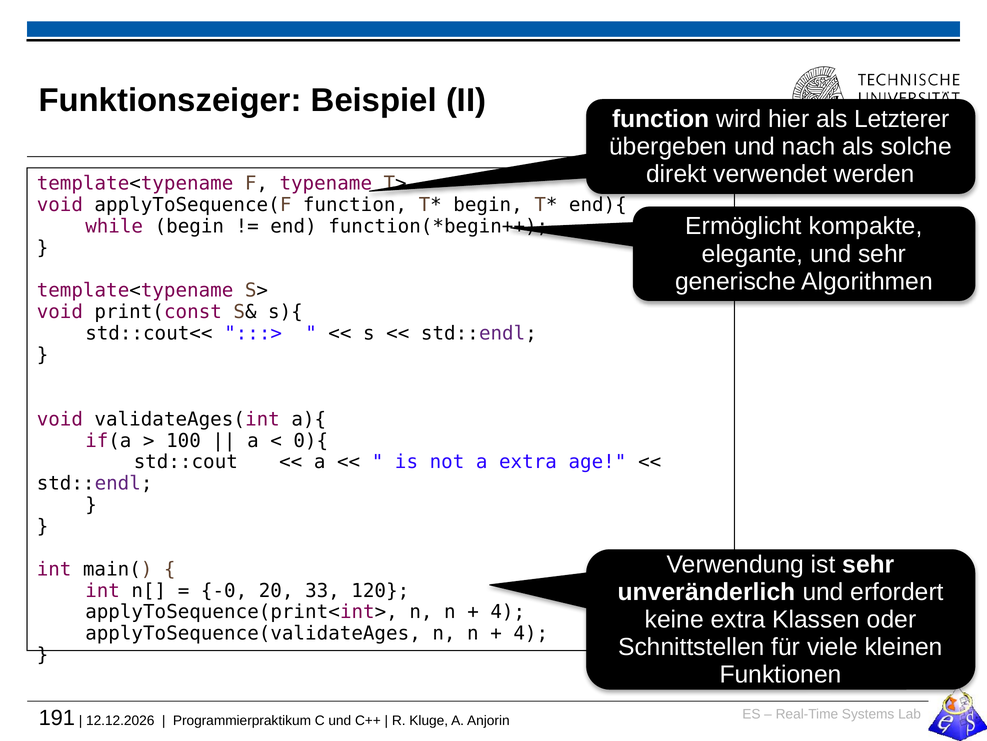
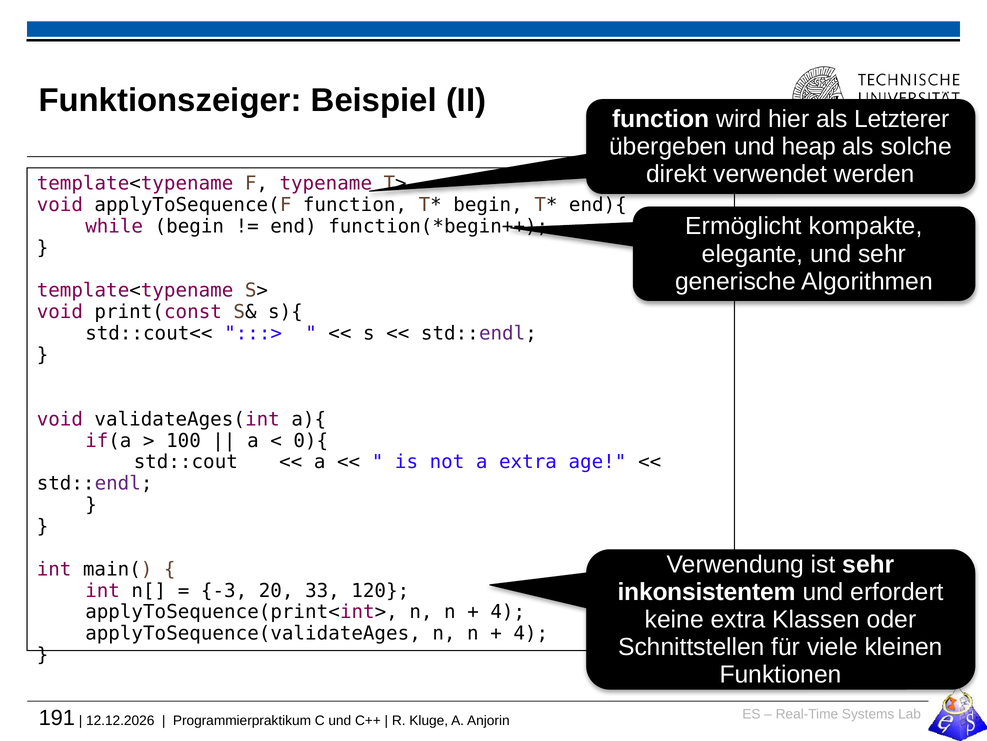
nach: nach -> heap (809, 146)
unveränderlich: unveränderlich -> inkonsistentem (707, 591)
-0: -0 -> -3 (224, 590)
